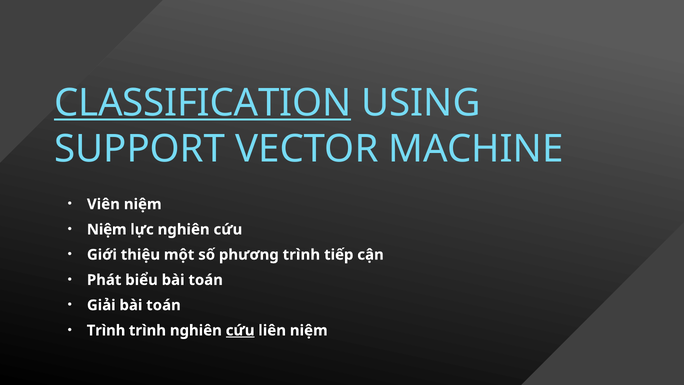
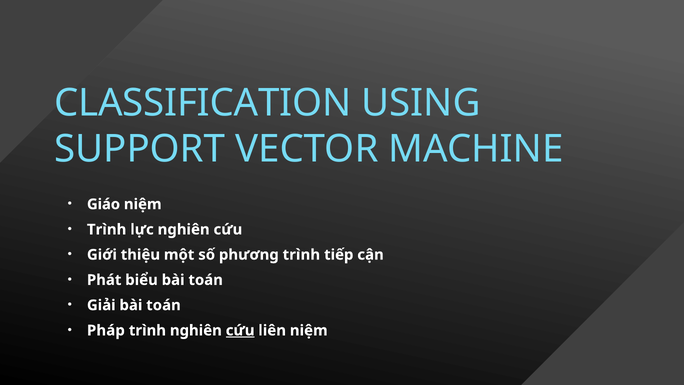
CLASSIFICATION underline: present -> none (203, 103)
Viên: Viên -> Giáo (104, 204)
Niệm: Niệm -> Trình (107, 229)
Trình: Trình -> Pháp (106, 330)
